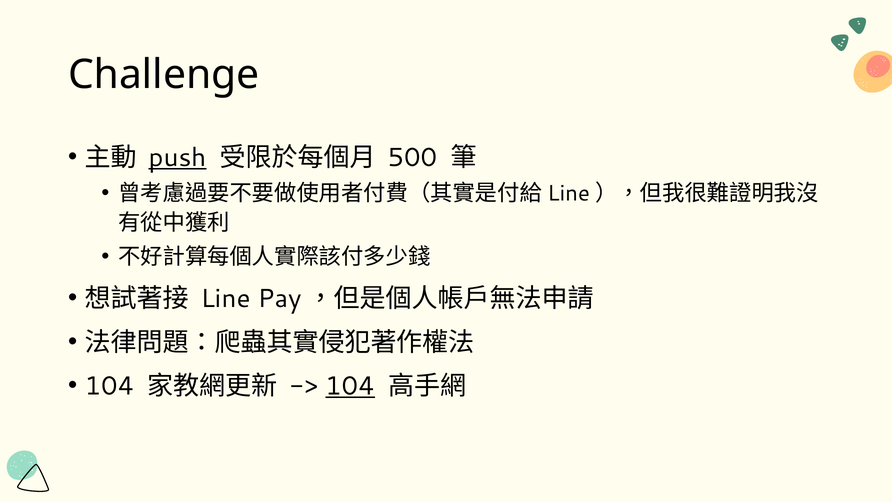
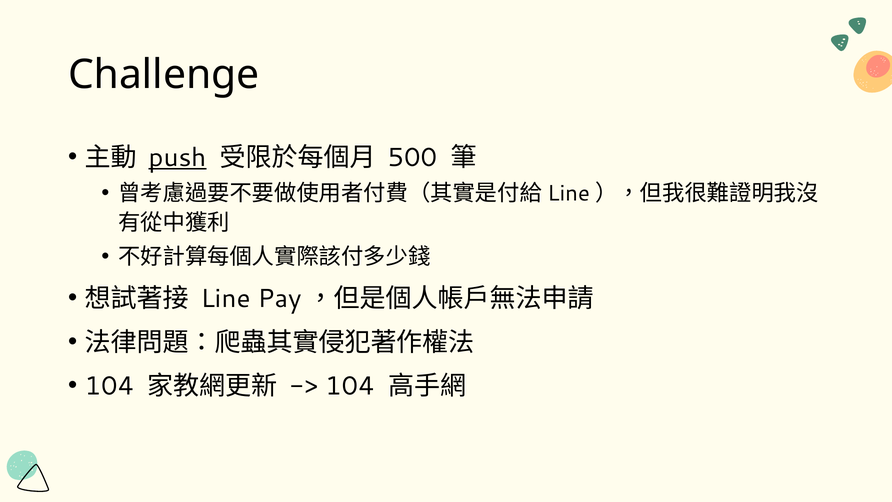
104 underline: present -> none (350, 386)
